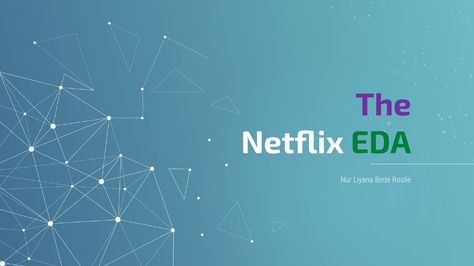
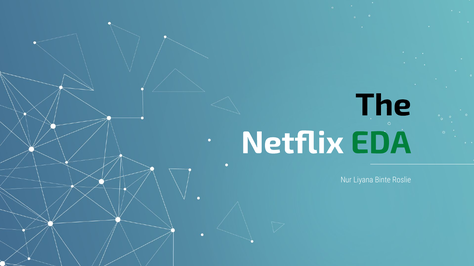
The colour: purple -> black (383, 105)
